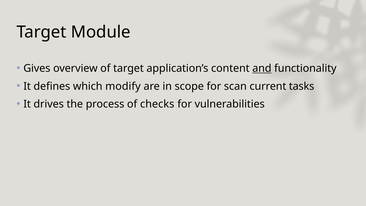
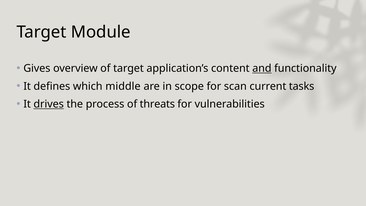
modify: modify -> middle (123, 86)
drives underline: none -> present (49, 104)
checks: checks -> threats (157, 104)
